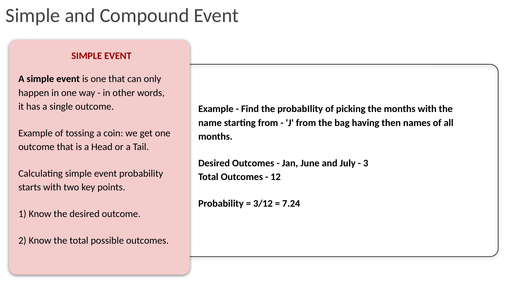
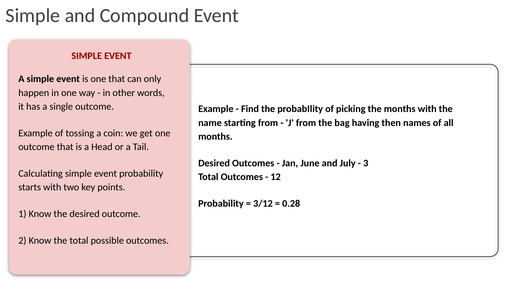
7.24: 7.24 -> 0.28 (291, 204)
